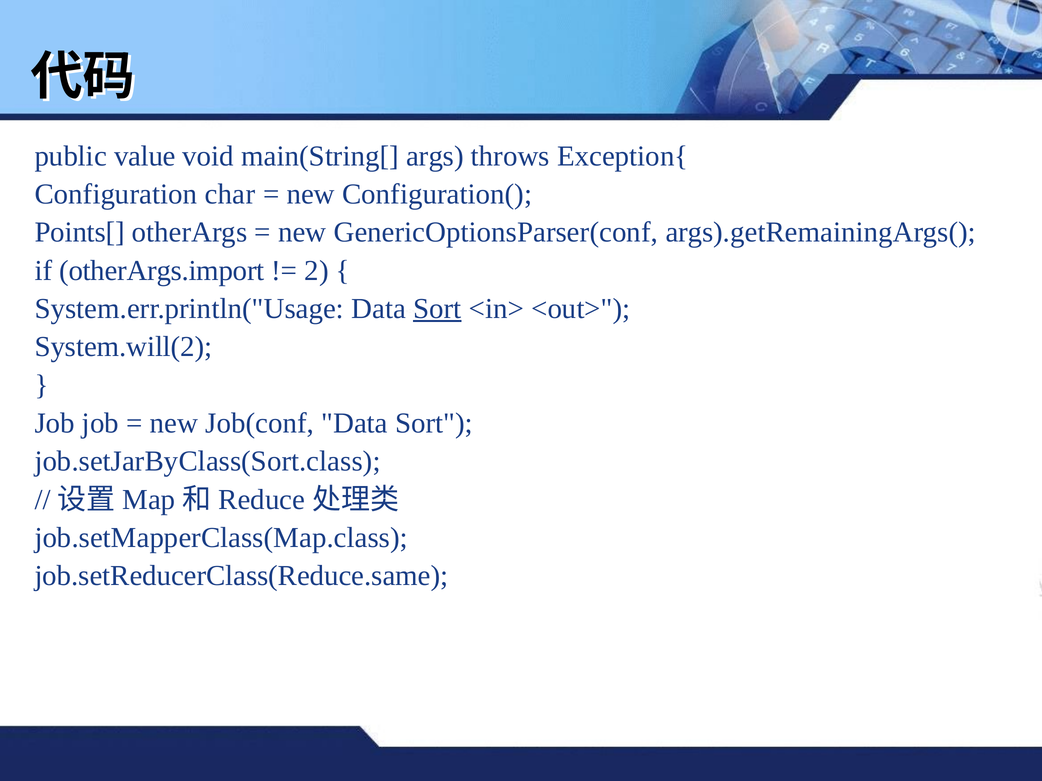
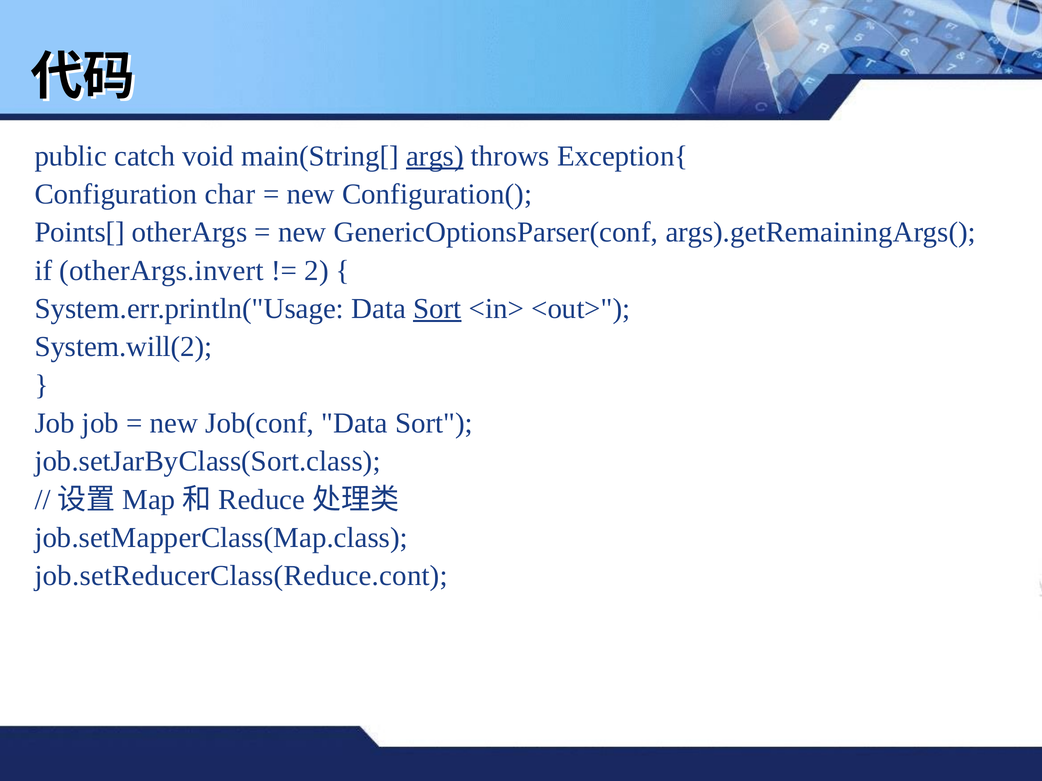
value: value -> catch (145, 156)
args underline: none -> present (435, 156)
otherArgs.import: otherArgs.import -> otherArgs.invert (162, 271)
job.setReducerClass(Reduce.same: job.setReducerClass(Reduce.same -> job.setReducerClass(Reduce.cont (241, 576)
